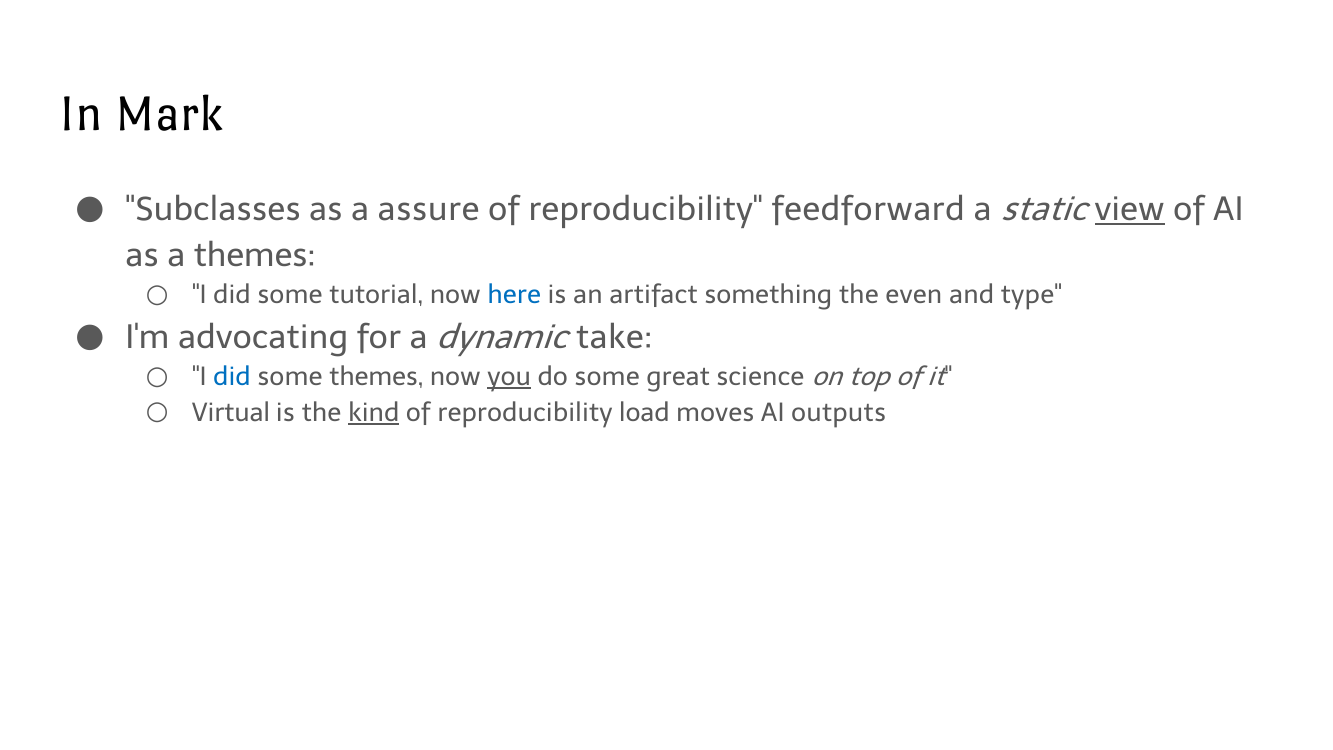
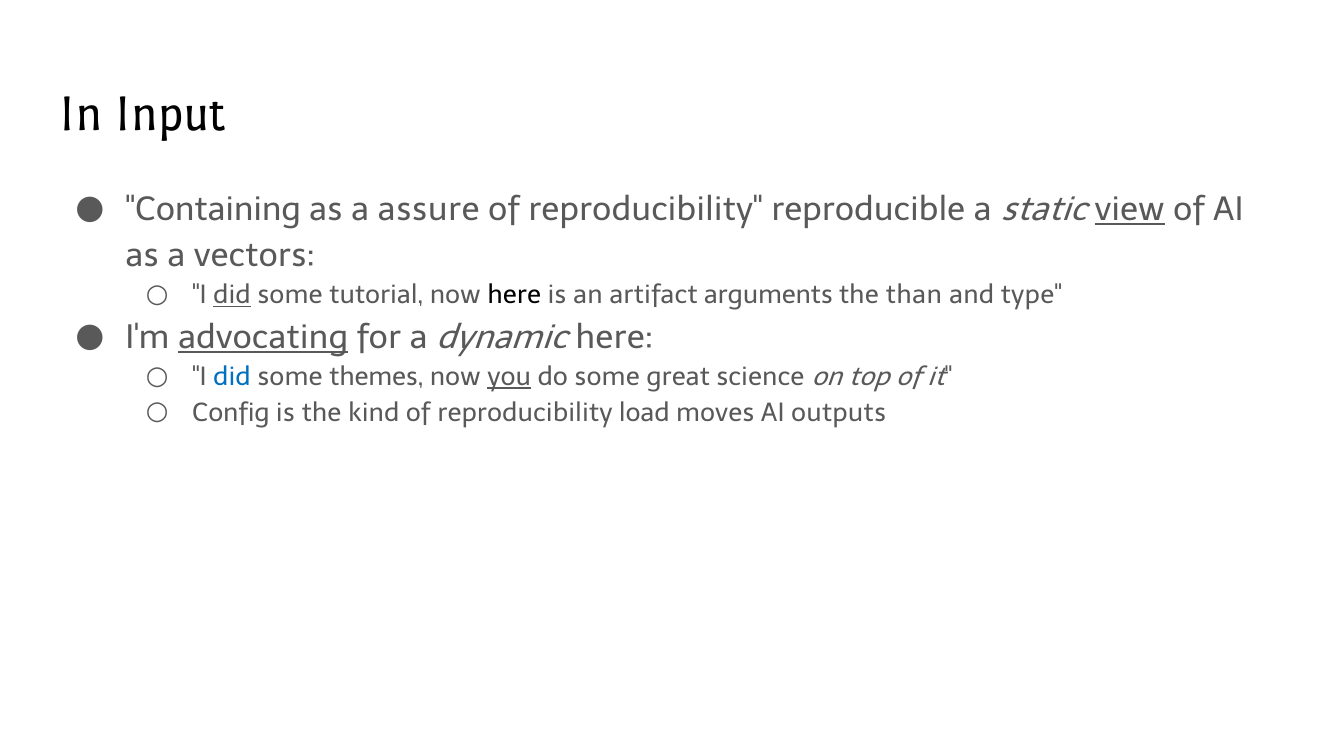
Mark: Mark -> Input (170, 113)
Subclasses: Subclasses -> Containing (213, 210)
feedforward: feedforward -> reproducible (868, 210)
a themes: themes -> vectors (254, 256)
did underline: none -> present (232, 295)
here colour: blue -> black (514, 295)
something: something -> arguments (768, 295)
even: even -> than (914, 295)
advocating underline: none -> present (263, 337)
dynamic take: take -> here (614, 337)
Virtual: Virtual -> Config (231, 413)
kind underline: present -> none (374, 413)
